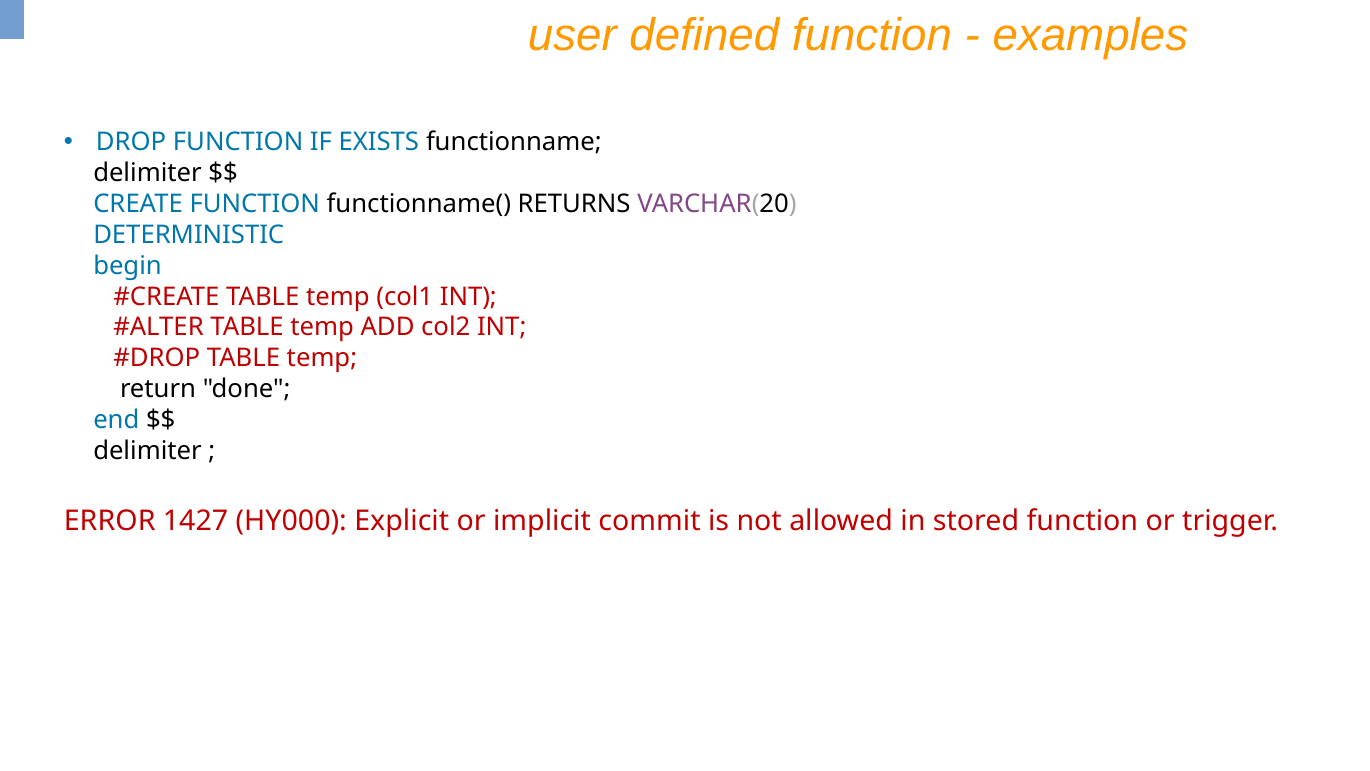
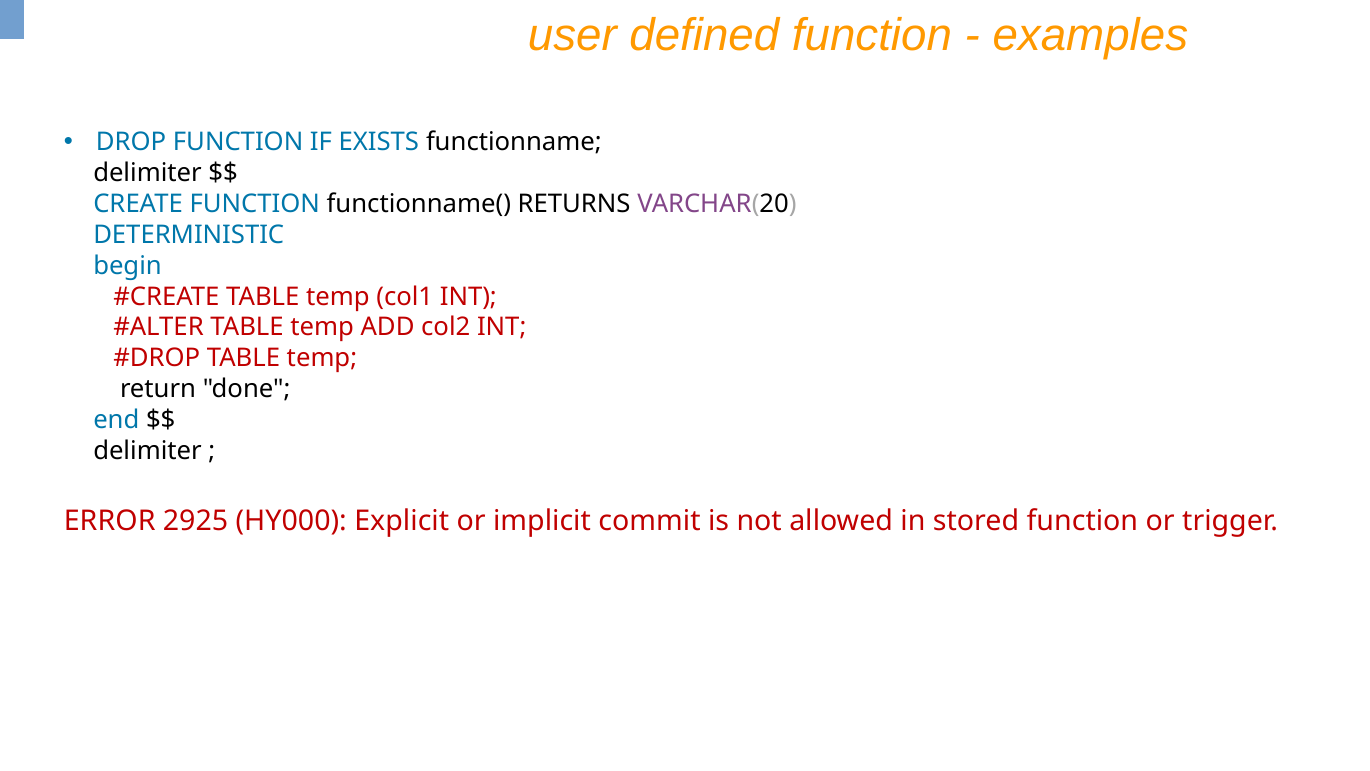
1427: 1427 -> 2925 (196, 520)
